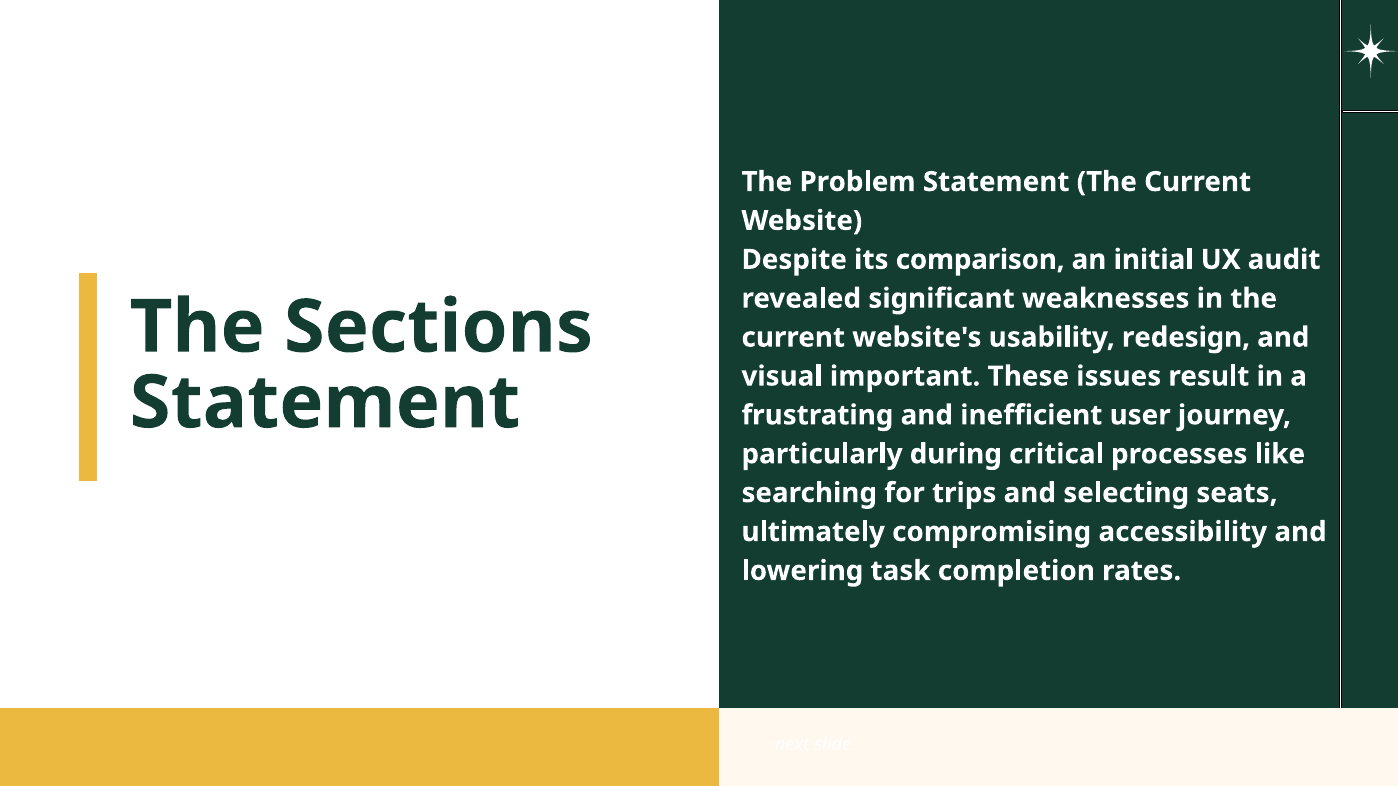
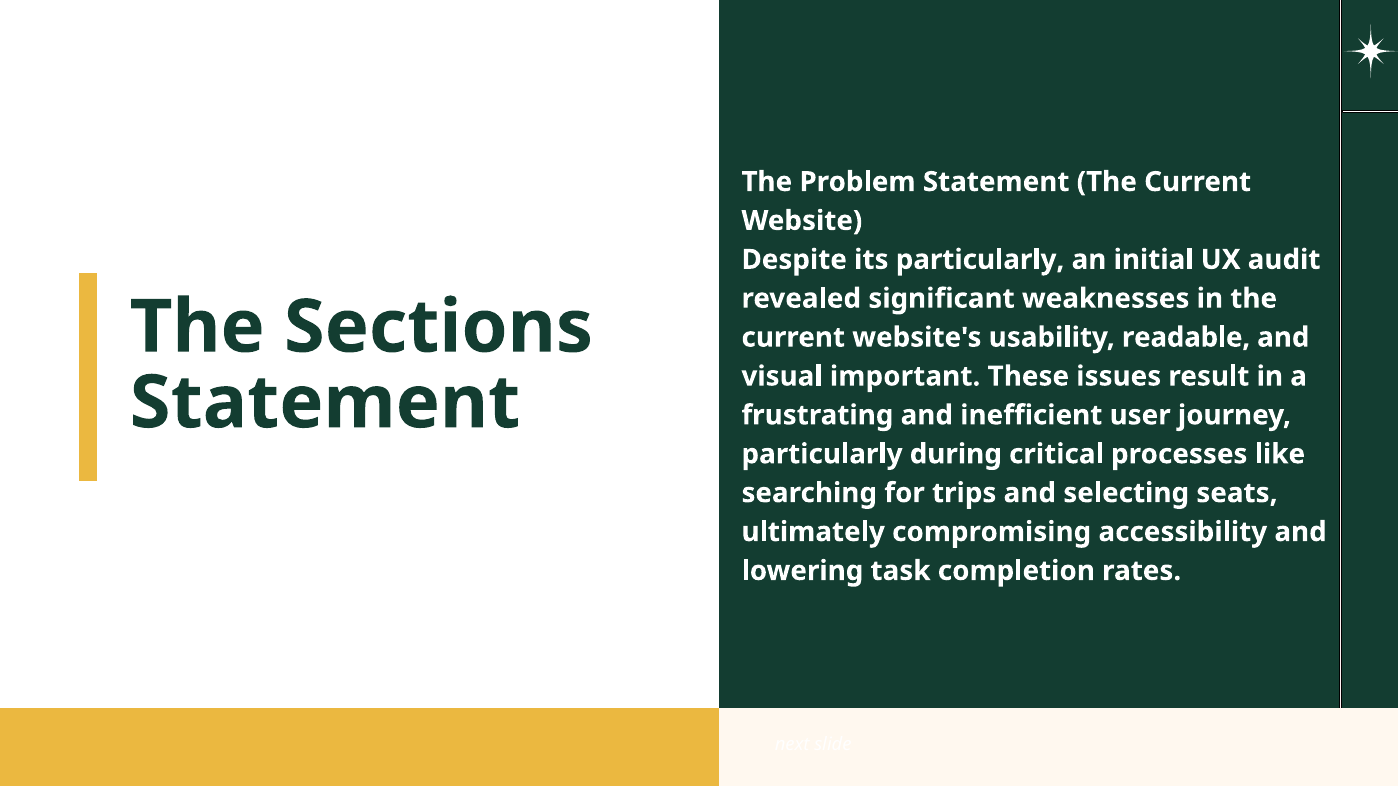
its comparison: comparison -> particularly (980, 260)
redesign: redesign -> readable (1186, 338)
